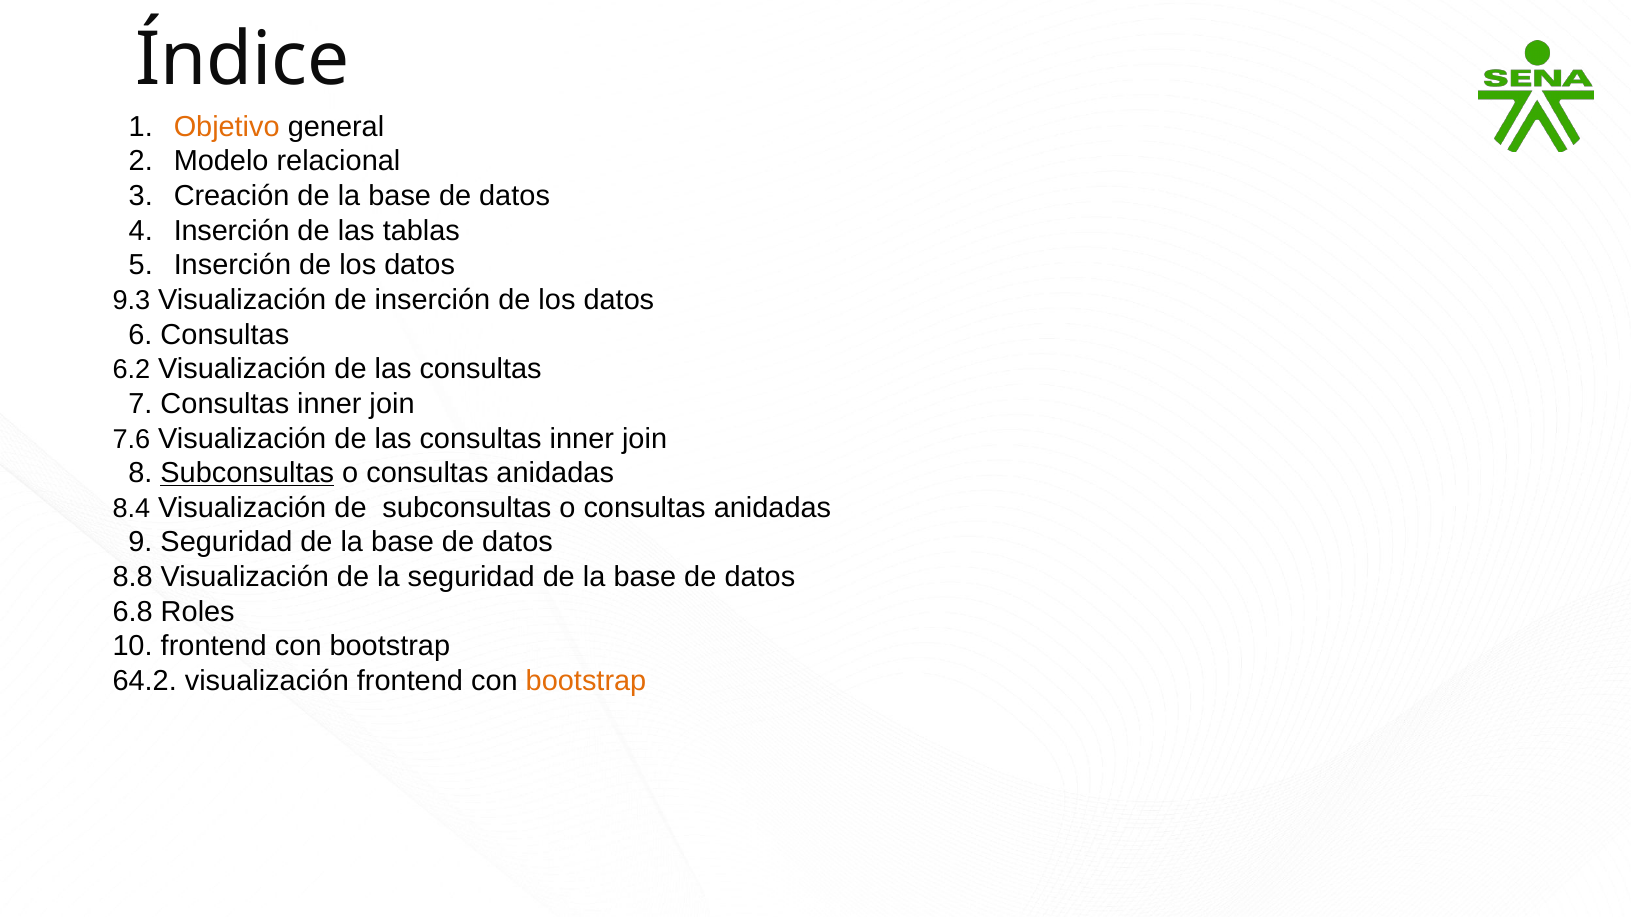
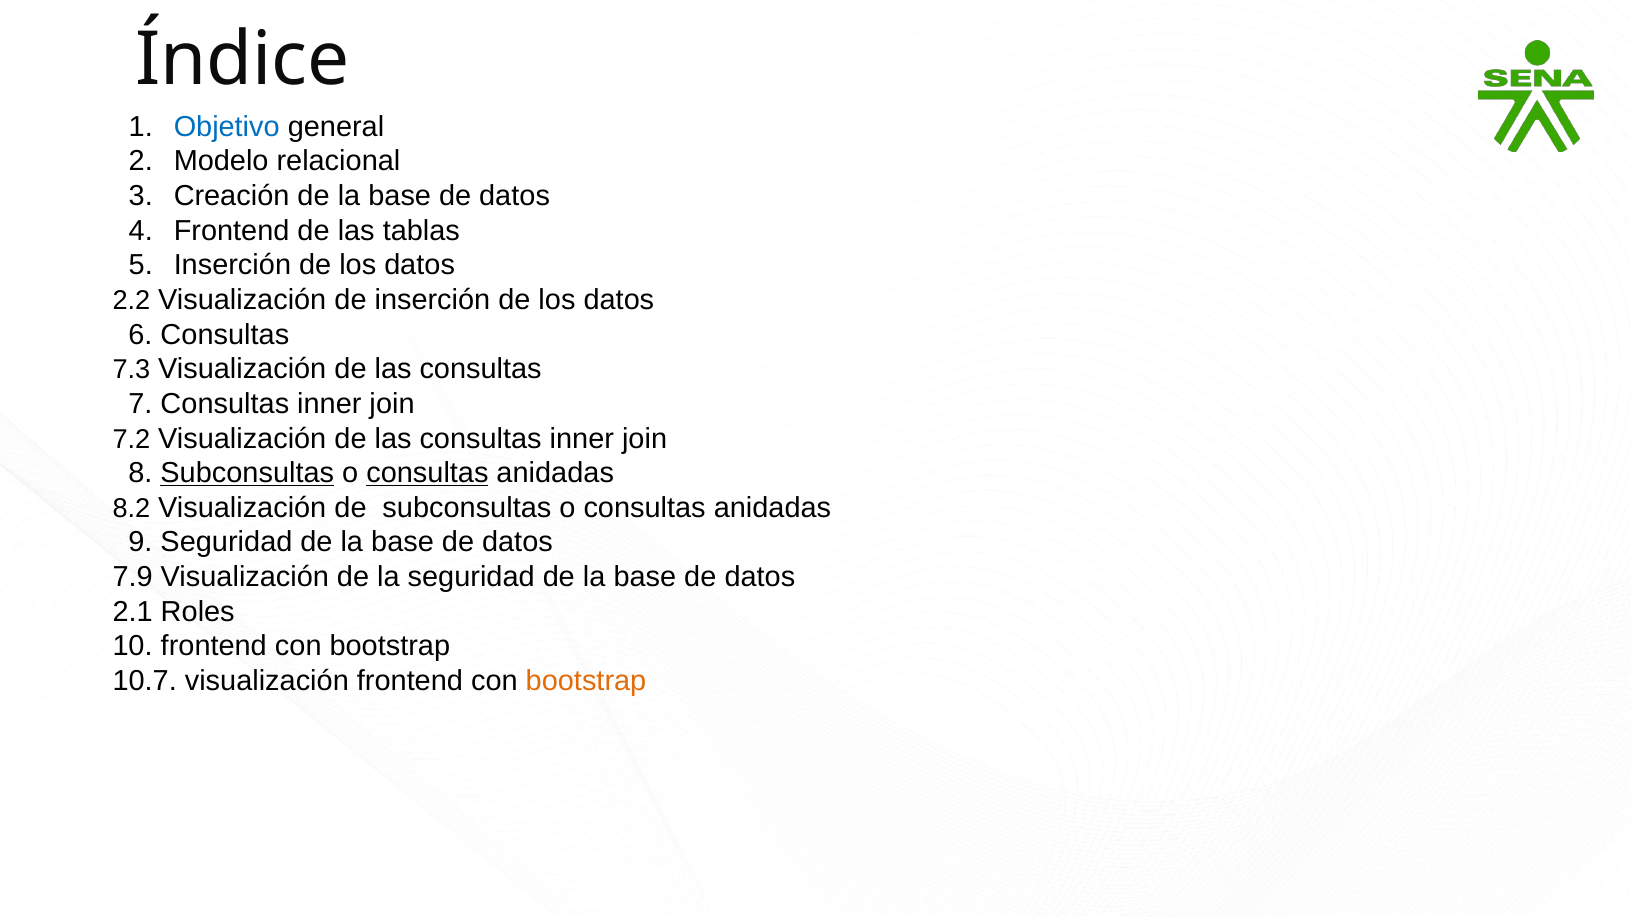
Objetivo colour: orange -> blue (227, 127)
Inserción: Inserción -> Frontend (232, 231)
9.3: 9.3 -> 2.2 (131, 301)
6.2: 6.2 -> 7.3 (131, 370)
7.6: 7.6 -> 7.2 (131, 439)
consultas underline: none -> present (427, 473)
8.4: 8.4 -> 8.2 (131, 509)
8.8: 8.8 -> 7.9 (133, 577)
6.8: 6.8 -> 2.1 (133, 612)
64.2: 64.2 -> 10.7 (145, 681)
